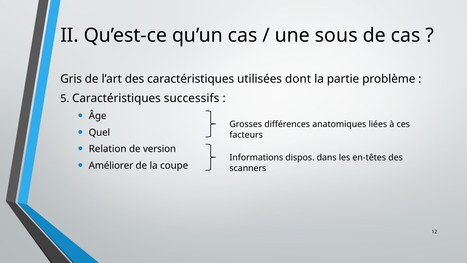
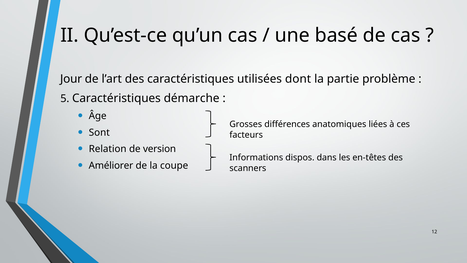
sous: sous -> basé (336, 35)
Gris: Gris -> Jour (71, 79)
successifs: successifs -> démarche (192, 98)
Quel: Quel -> Sont (99, 132)
